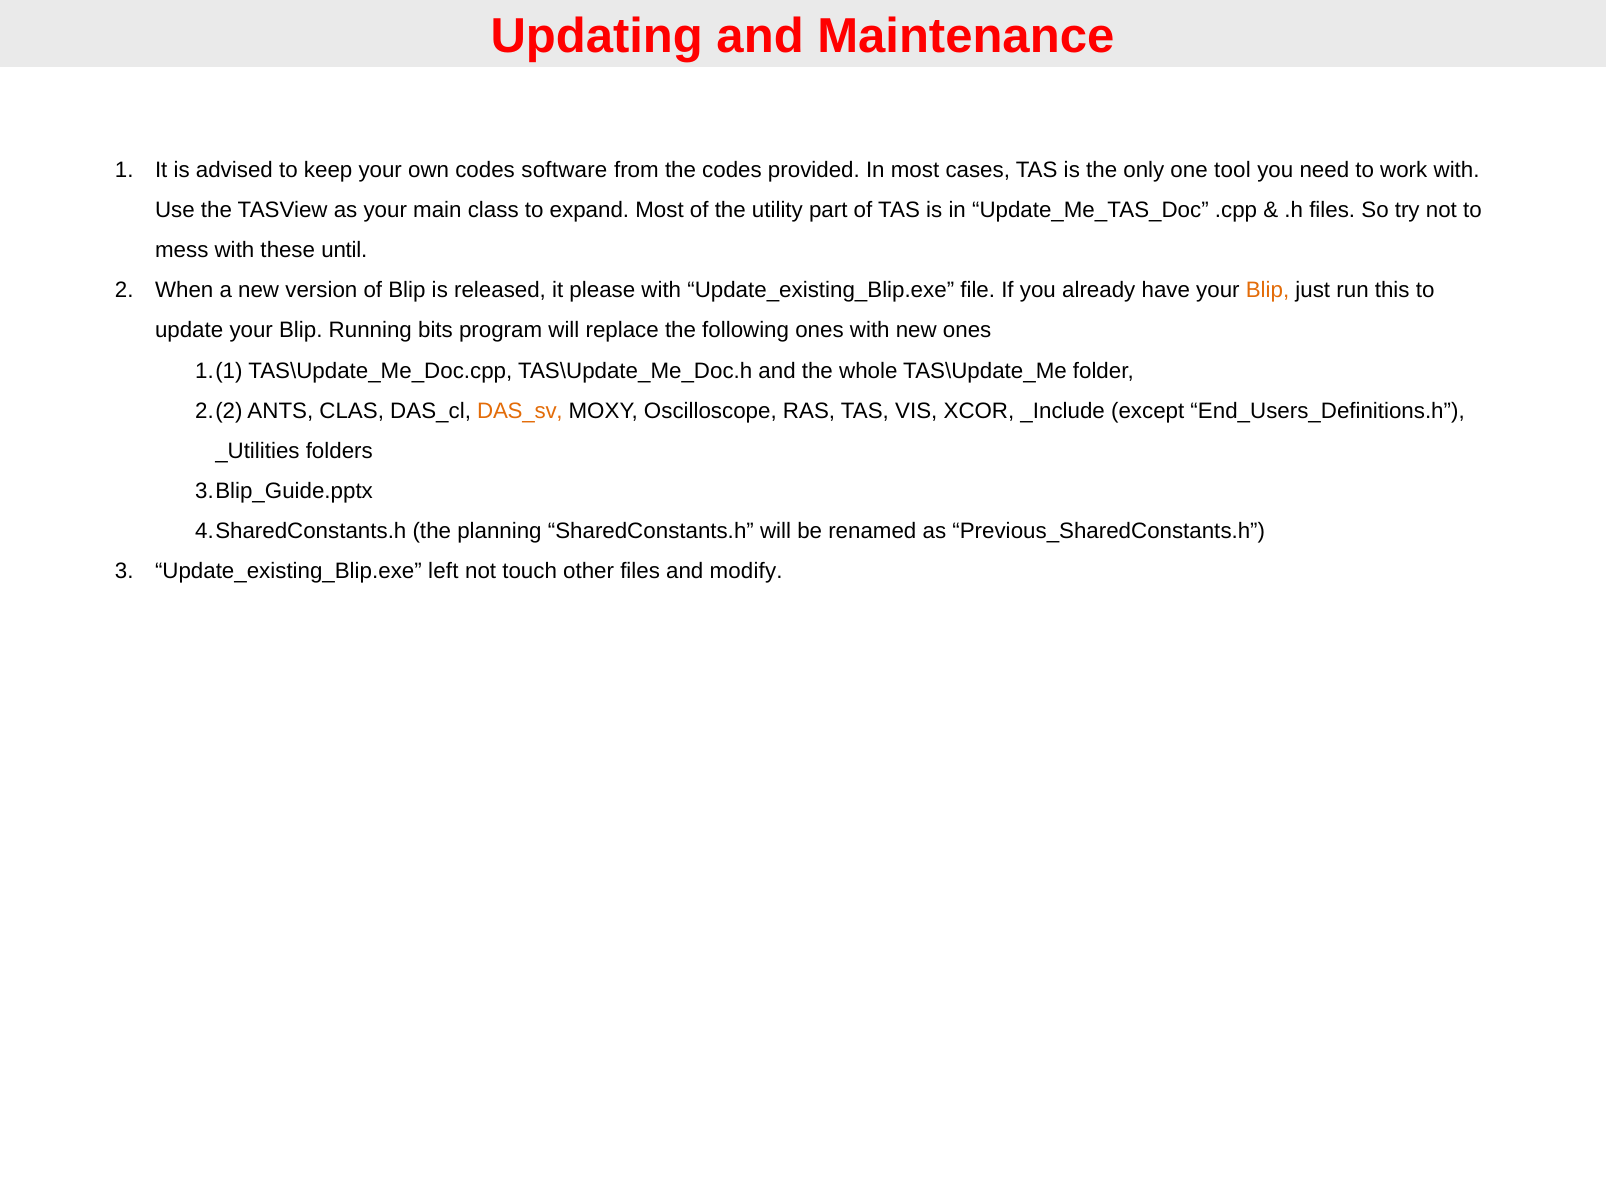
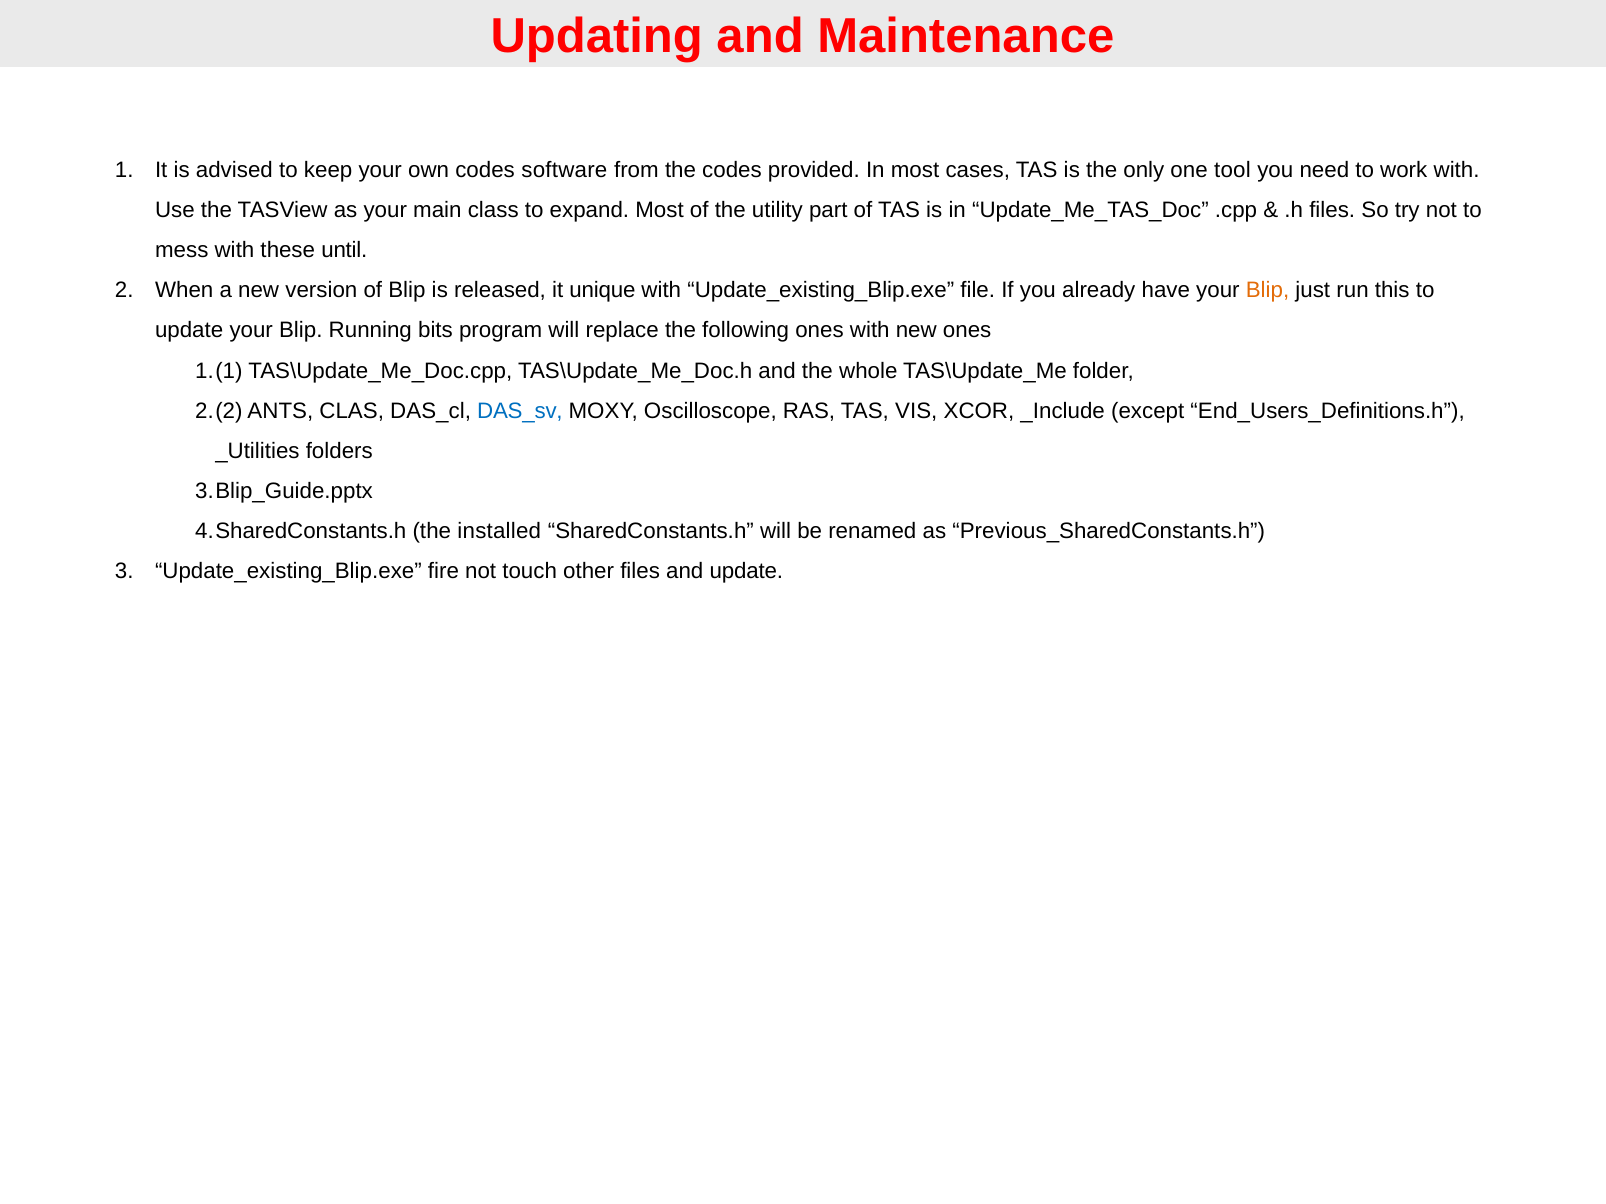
please: please -> unique (602, 291)
DAS_sv colour: orange -> blue (520, 411)
planning: planning -> installed (499, 531)
left: left -> fire (443, 572)
and modify: modify -> update (746, 572)
